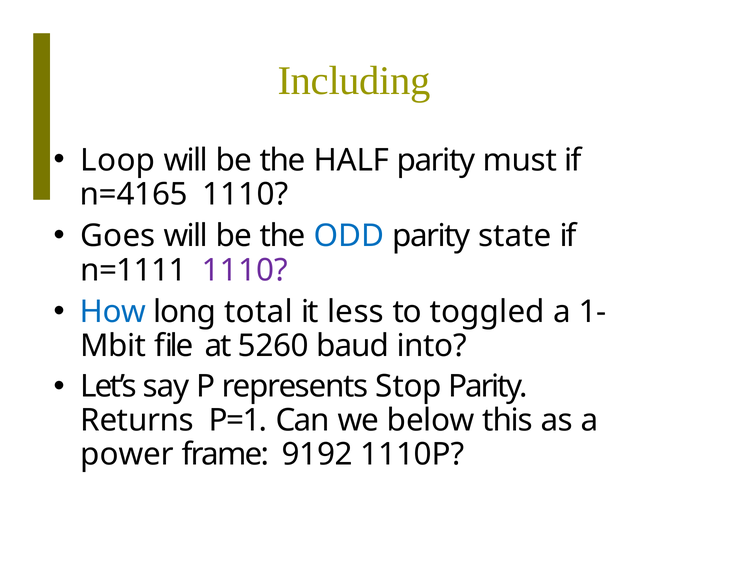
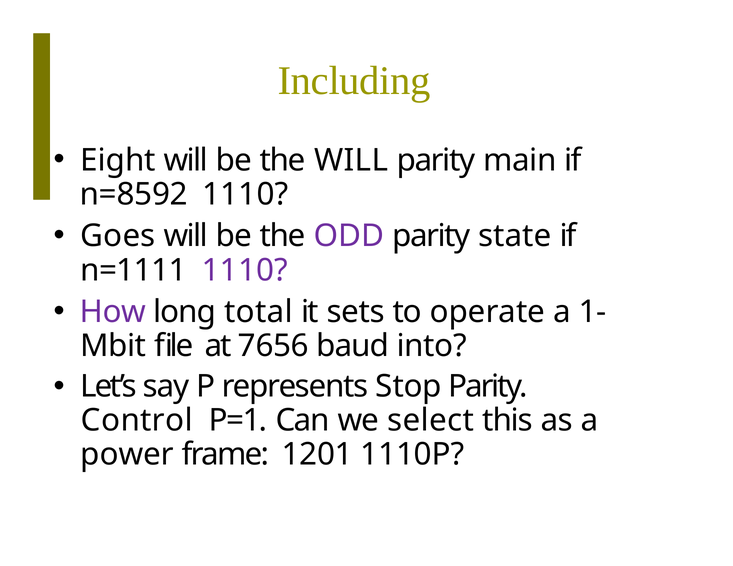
Loop: Loop -> Eight (118, 160)
the HALF: HALF -> WILL (351, 160)
must: must -> main (520, 160)
n=4165: n=4165 -> n=8592 (134, 195)
ODD colour: blue -> purple (349, 236)
How colour: blue -> purple (113, 312)
less: less -> sets (356, 312)
toggled: toggled -> operate (487, 312)
5260: 5260 -> 7656 (273, 346)
Returns: Returns -> Control (137, 421)
below: below -> select (431, 421)
9192: 9192 -> 1201 (317, 455)
